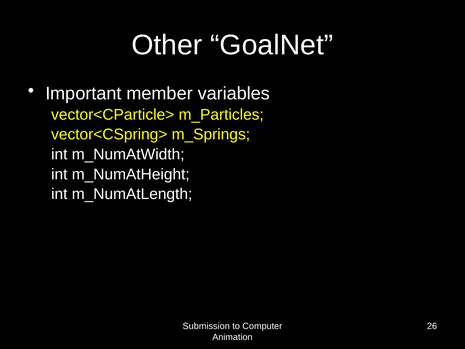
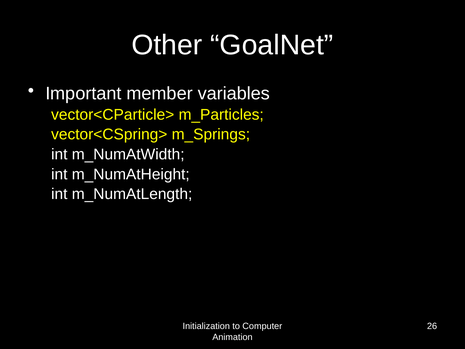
Submission: Submission -> Initialization (206, 326)
